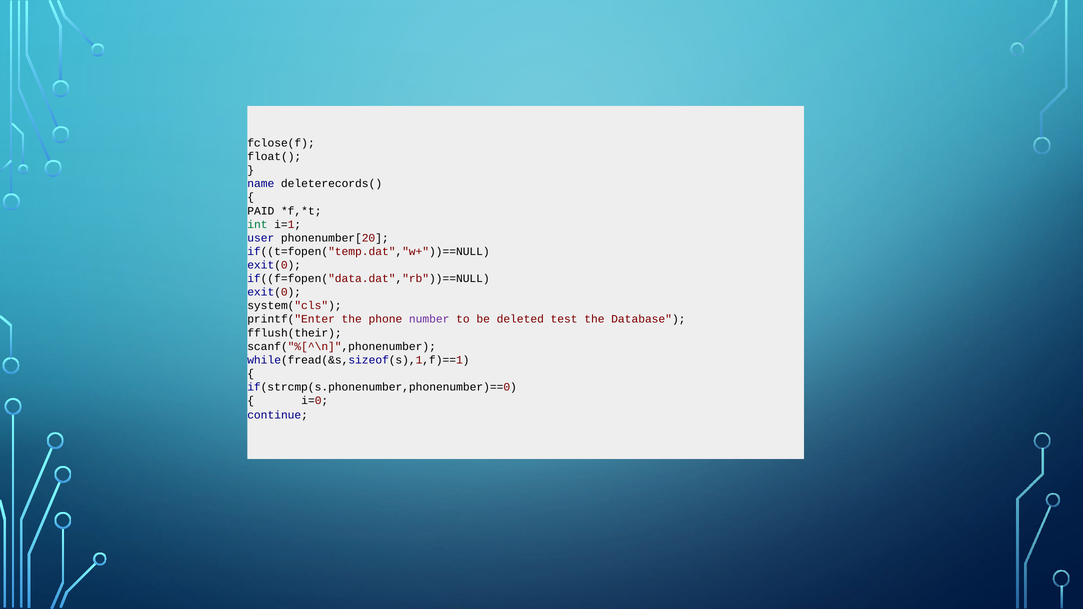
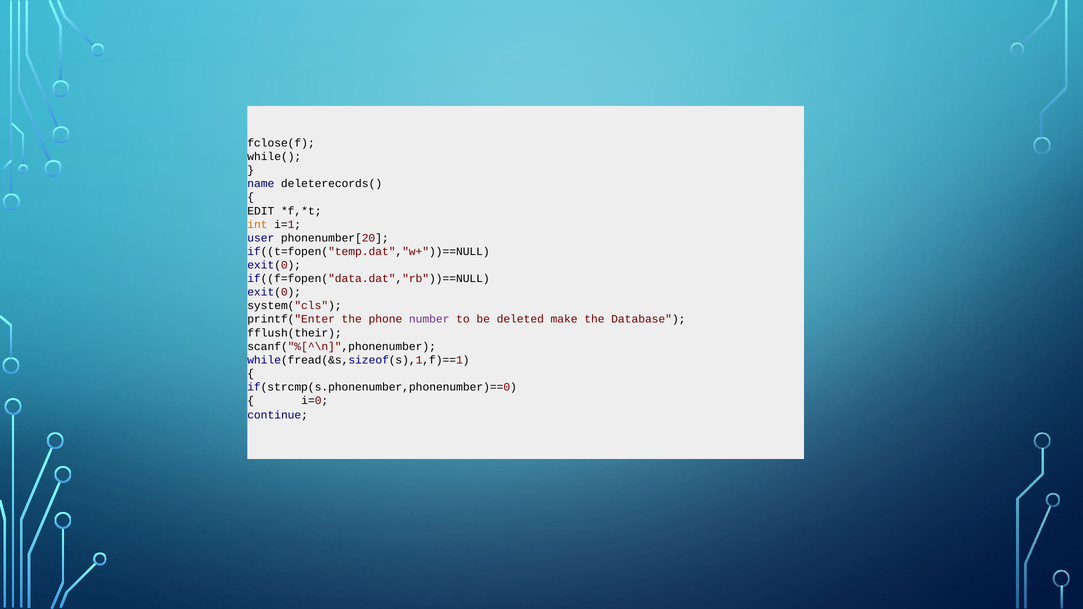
float(: float( -> while( (274, 157)
PAID: PAID -> EDIT (261, 211)
int colour: green -> orange (257, 224)
test: test -> make (564, 319)
